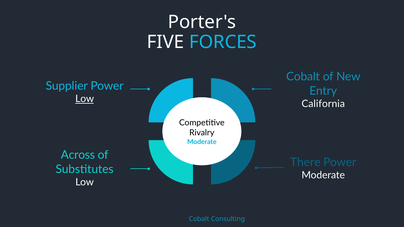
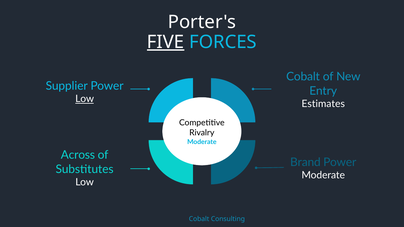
FIVE underline: none -> present (166, 42)
California: California -> Estimates (323, 104)
There: There -> Brand (305, 162)
